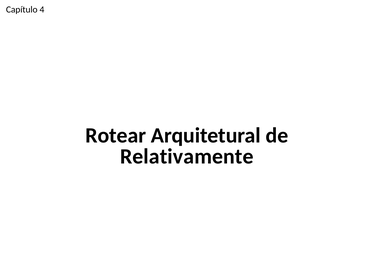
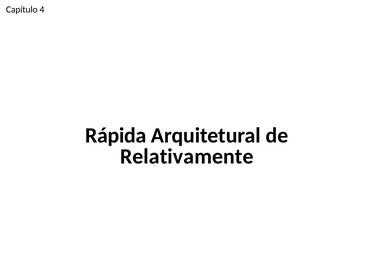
Rotear: Rotear -> Rápida (116, 135)
